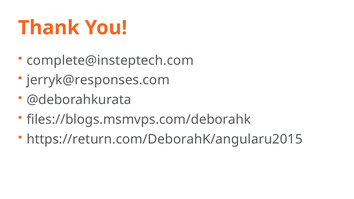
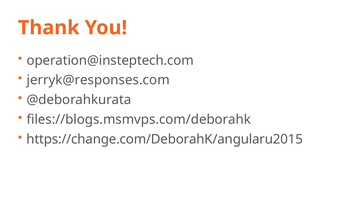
complete@insteptech.com: complete@insteptech.com -> operation@insteptech.com (110, 60)
https://return.com/DeborahK/angularu2015: https://return.com/DeborahK/angularu2015 -> https://change.com/DeborahK/angularu2015 (165, 139)
